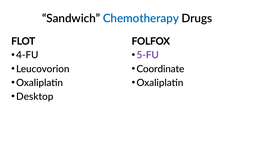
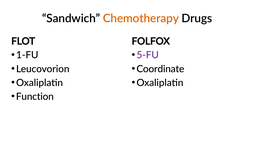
Chemotherapy colour: blue -> orange (141, 18)
4-FU: 4-FU -> 1-FU (27, 55)
Desktop: Desktop -> Function (35, 97)
